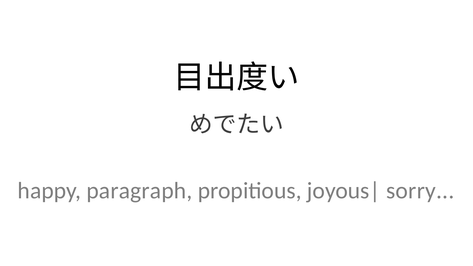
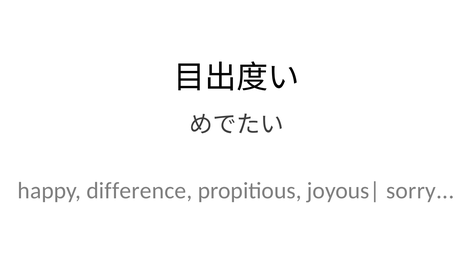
paragraph: paragraph -> difference (139, 191)
